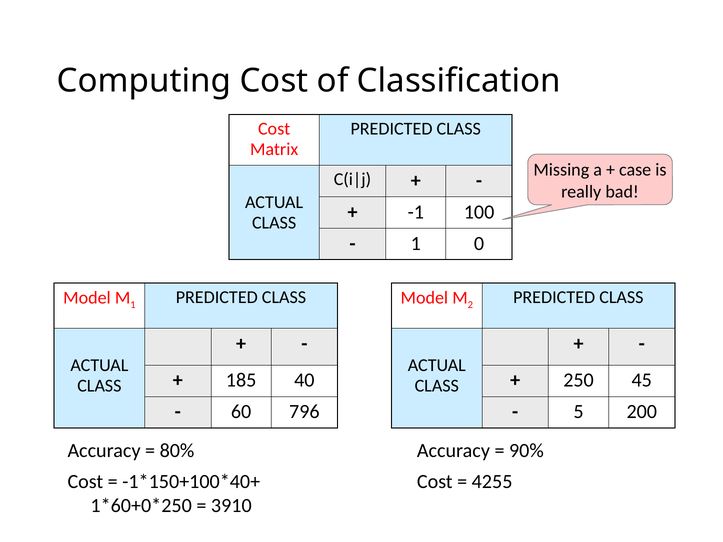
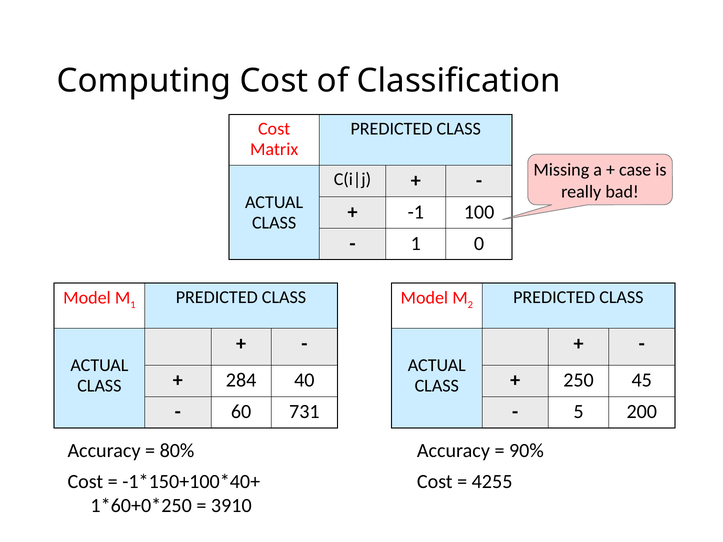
185: 185 -> 284 (241, 381)
796: 796 -> 731 (304, 412)
